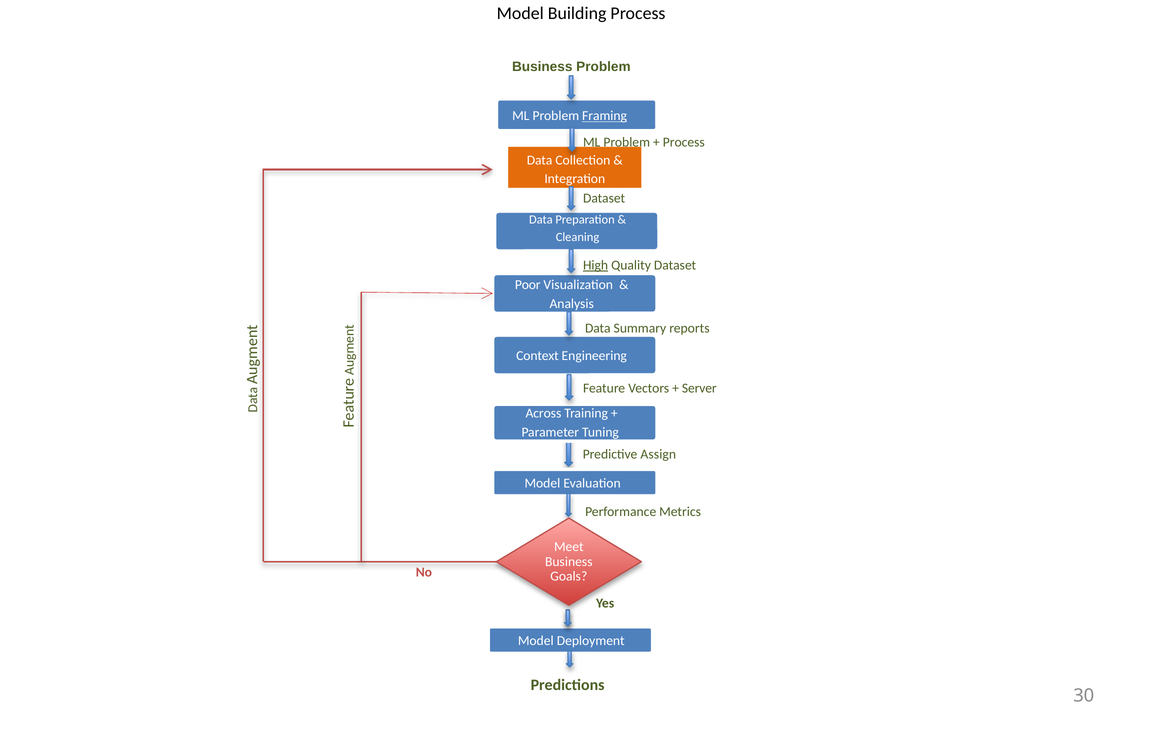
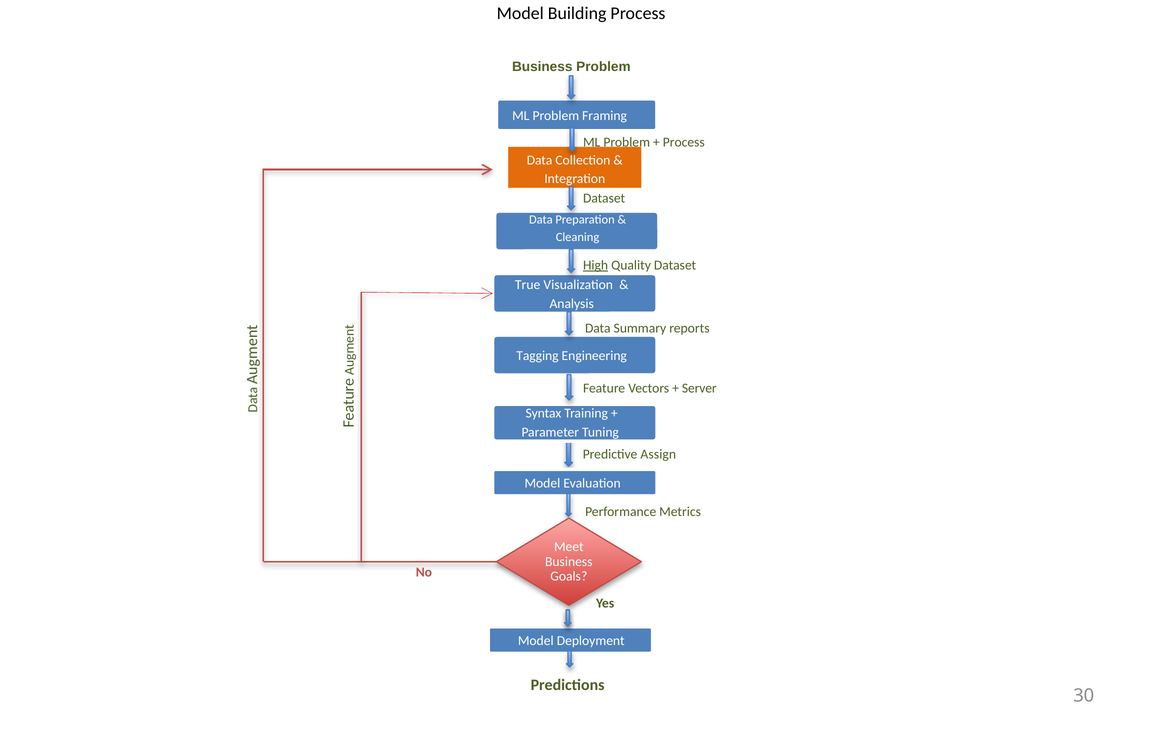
Framing underline: present -> none (605, 116)
Poor: Poor -> True (528, 285)
Context: Context -> Tagging (537, 356)
Across: Across -> Syntax (543, 413)
